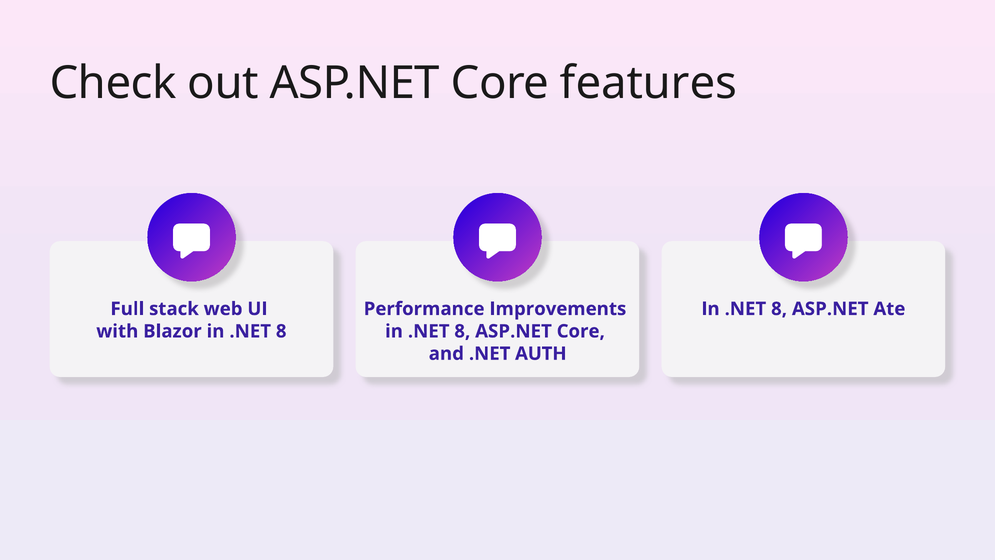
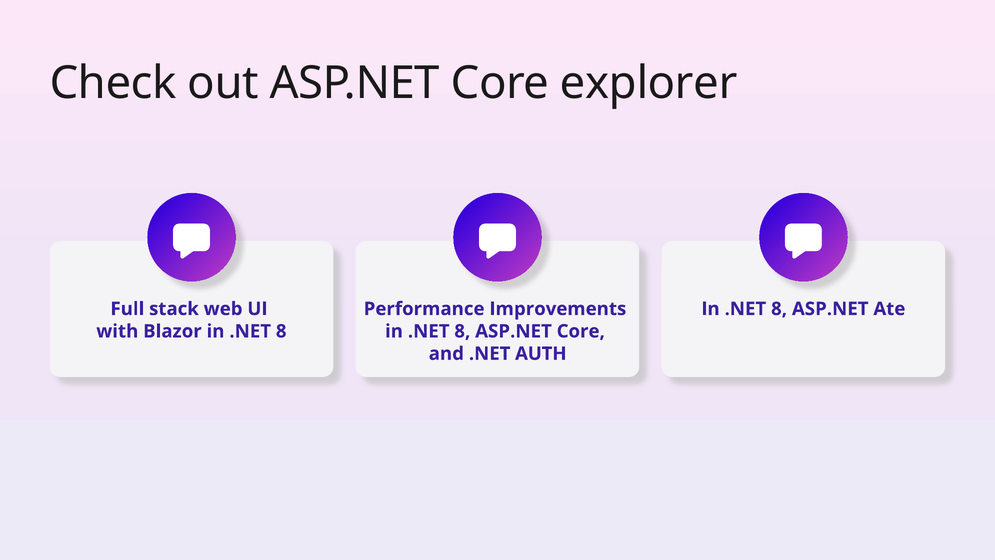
features: features -> explorer (649, 83)
